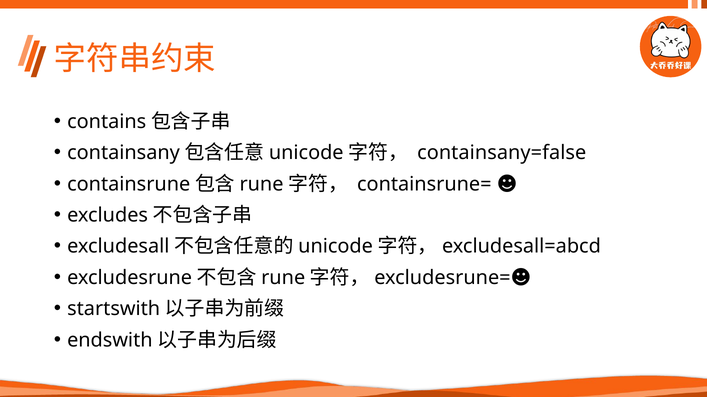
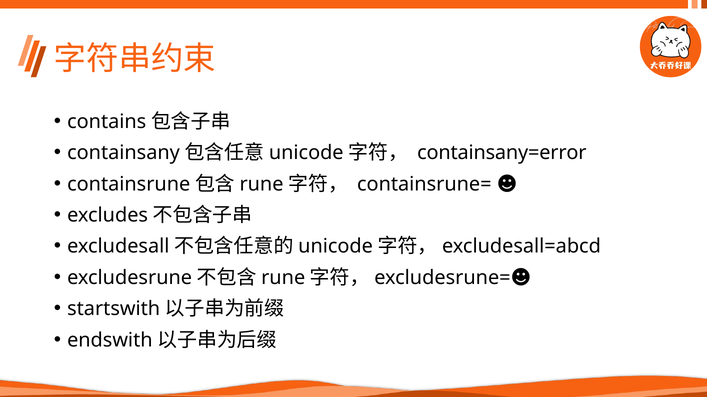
containsany=false: containsany=false -> containsany=error (502, 153)
